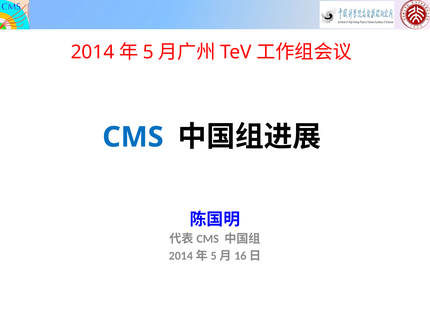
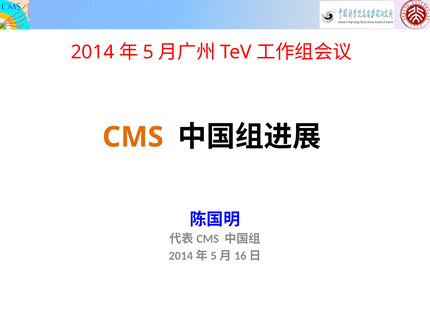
CMS colour: blue -> orange (133, 137)
